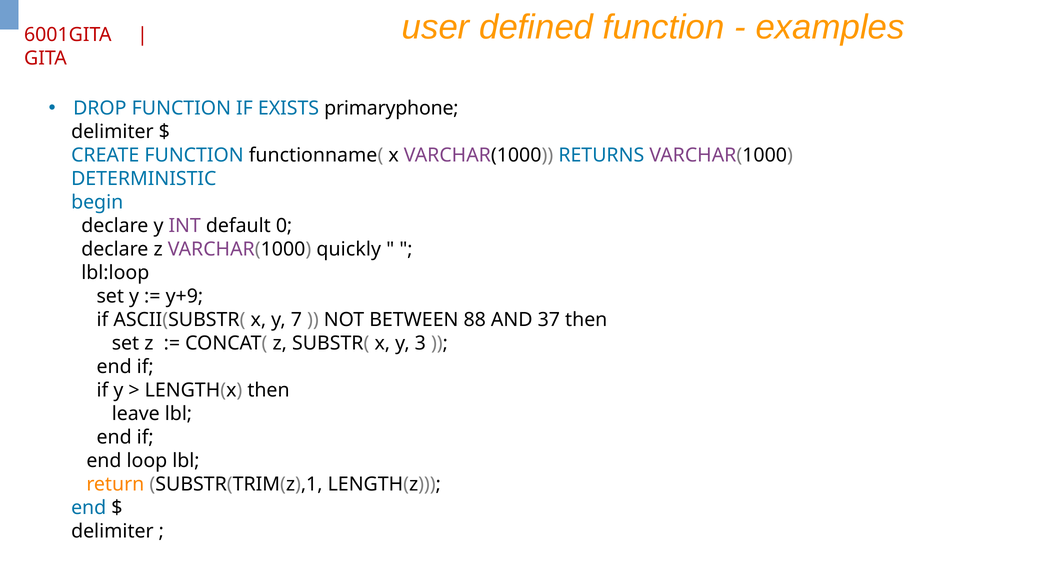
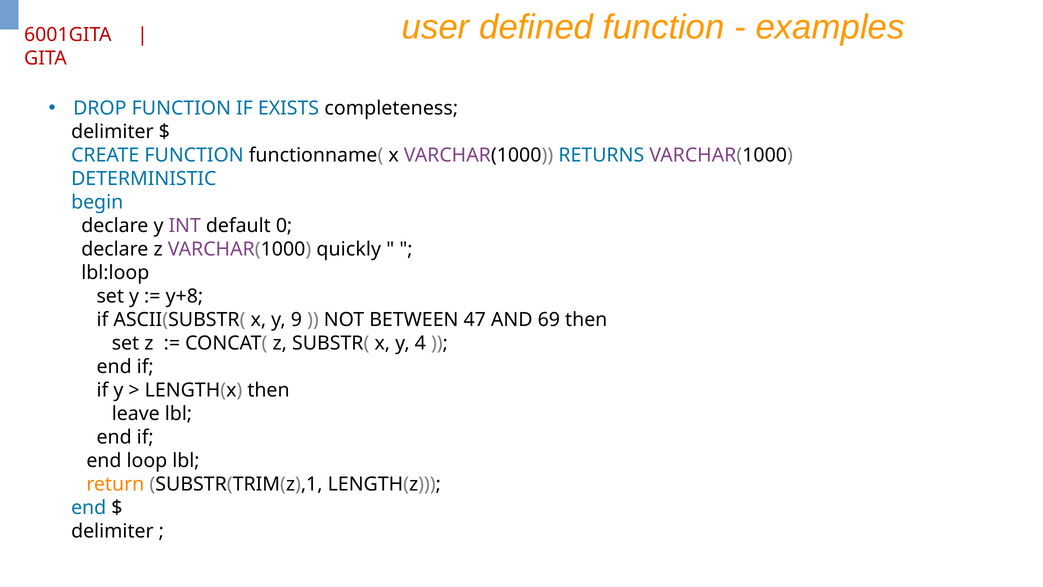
primaryphone: primaryphone -> completeness (391, 108)
y+9: y+9 -> y+8 (184, 296)
7: 7 -> 9 (296, 320)
88: 88 -> 47 (475, 320)
37: 37 -> 69 (549, 320)
3: 3 -> 4 (420, 343)
